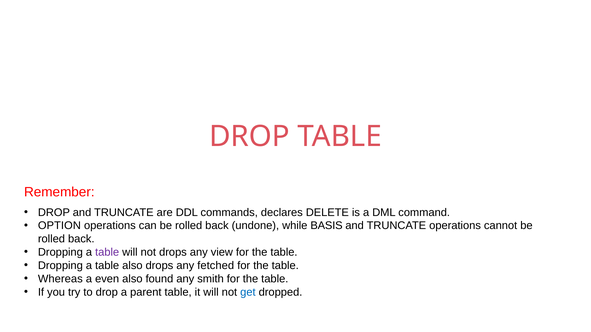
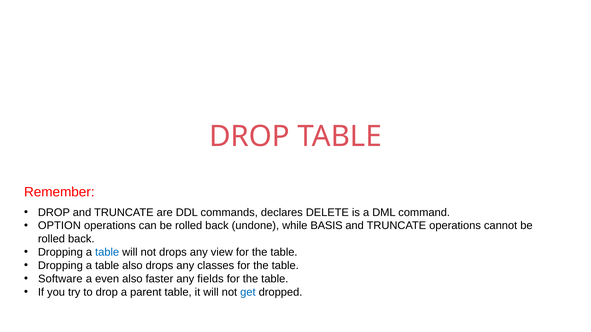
table colour: purple -> blue (107, 253)
fetched: fetched -> classes (216, 266)
Whereas: Whereas -> Software (60, 279)
found: found -> faster (159, 279)
smith: smith -> fields (210, 279)
